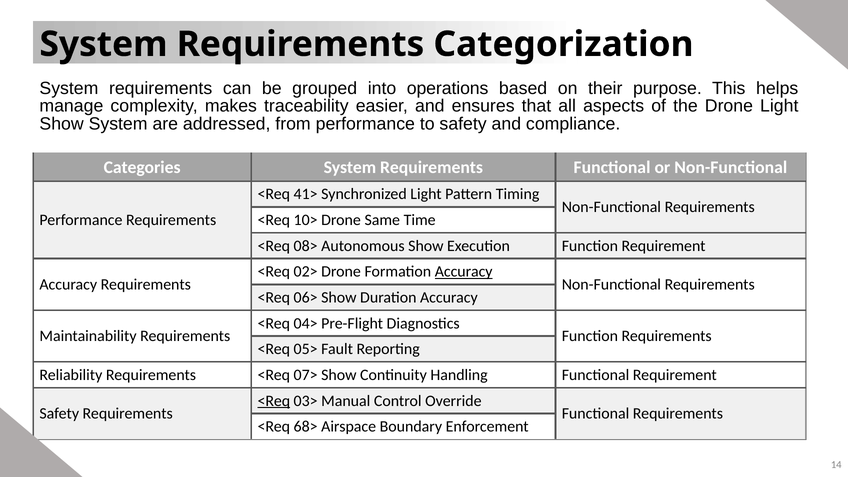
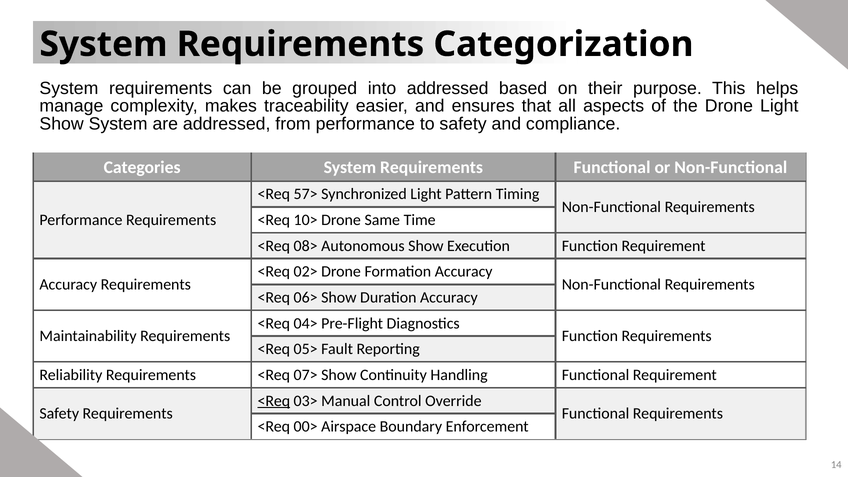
into operations: operations -> addressed (448, 88)
41>: 41> -> 57> (306, 194)
Accuracy underline: present -> none (464, 272)
68>: 68> -> 00> (306, 427)
